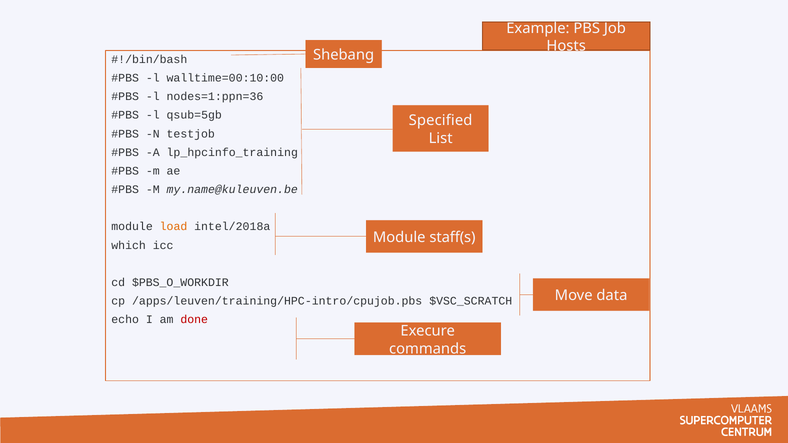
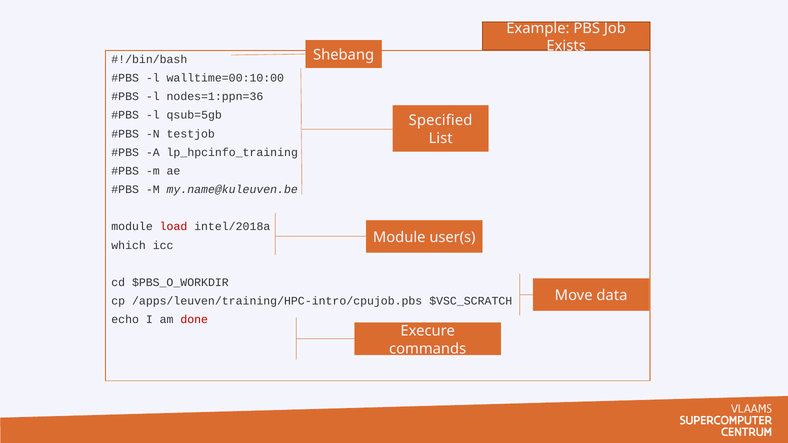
Hosts: Hosts -> Exists (566, 46)
load colour: orange -> red (173, 227)
staff(s: staff(s -> user(s (452, 238)
